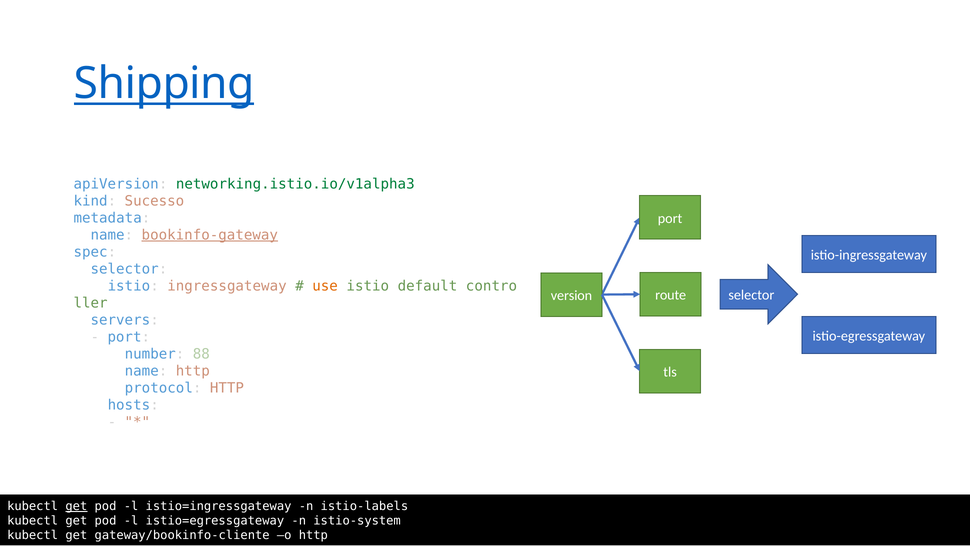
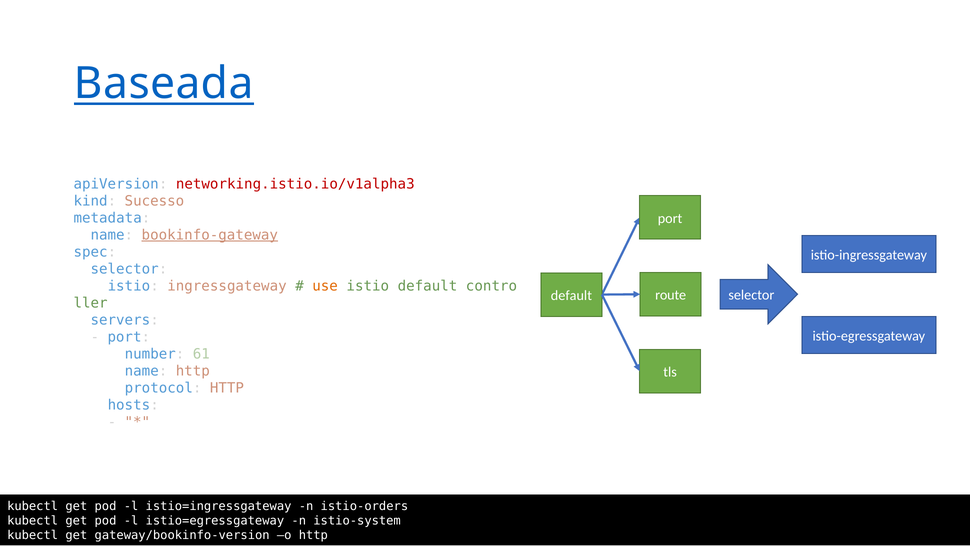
Shipping: Shipping -> Baseada (164, 83)
networking.istio.io/v1alpha3 colour: green -> red (295, 184)
version: version -> default (571, 295)
88: 88 -> 61 (201, 354)
get underline: present -> none (76, 506)
istio-labels: istio-labels -> istio-orders (364, 506)
gateway/bookinfo-cliente: gateway/bookinfo-cliente -> gateway/bookinfo-version (182, 535)
